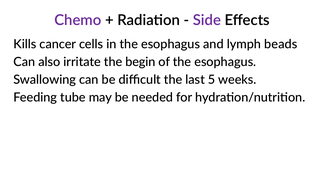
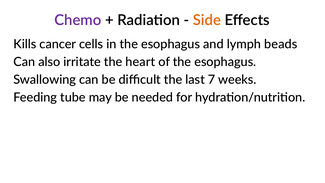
Side colour: purple -> orange (207, 20)
begin: begin -> heart (140, 62)
5: 5 -> 7 (212, 80)
